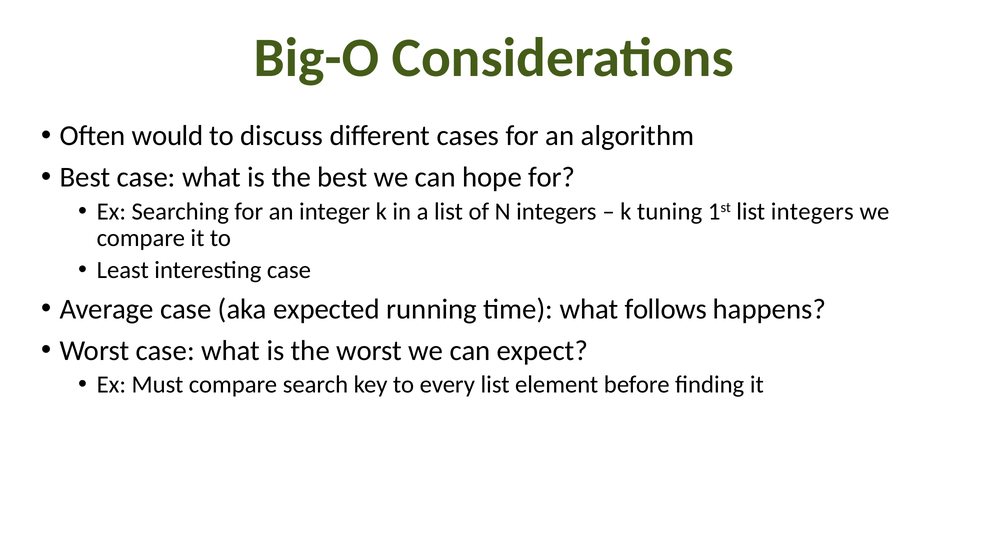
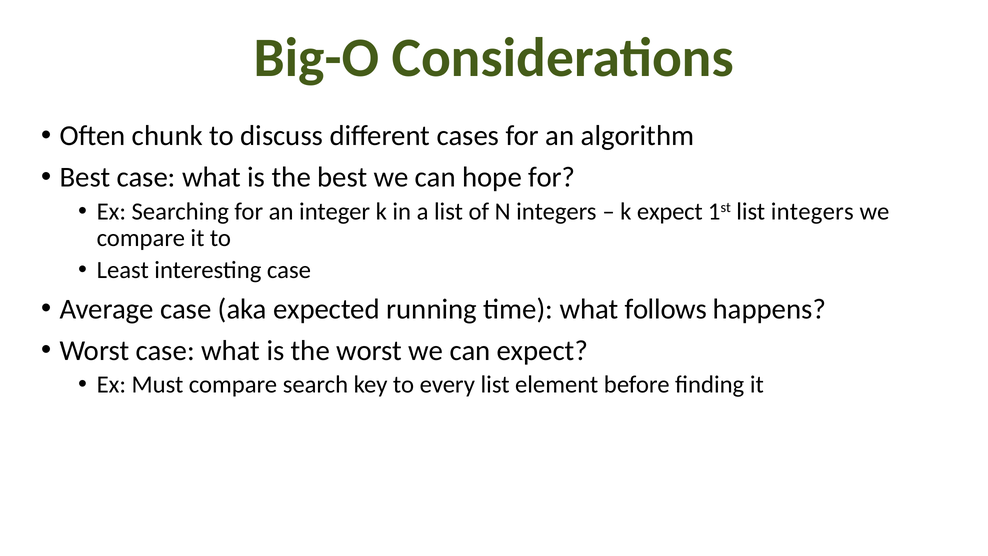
would: would -> chunk (167, 136)
k tuning: tuning -> expect (670, 211)
